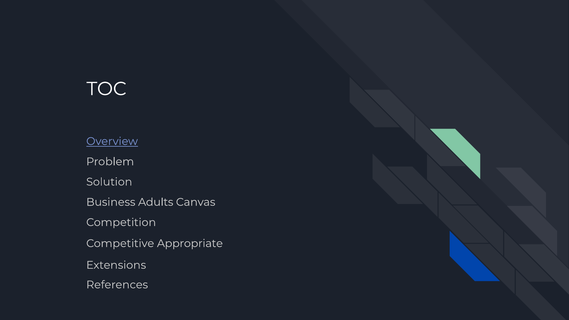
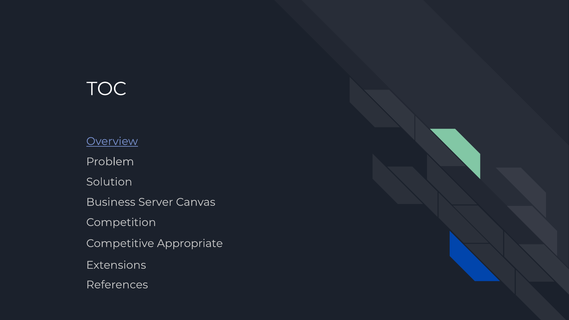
Adults: Adults -> Server (156, 202)
